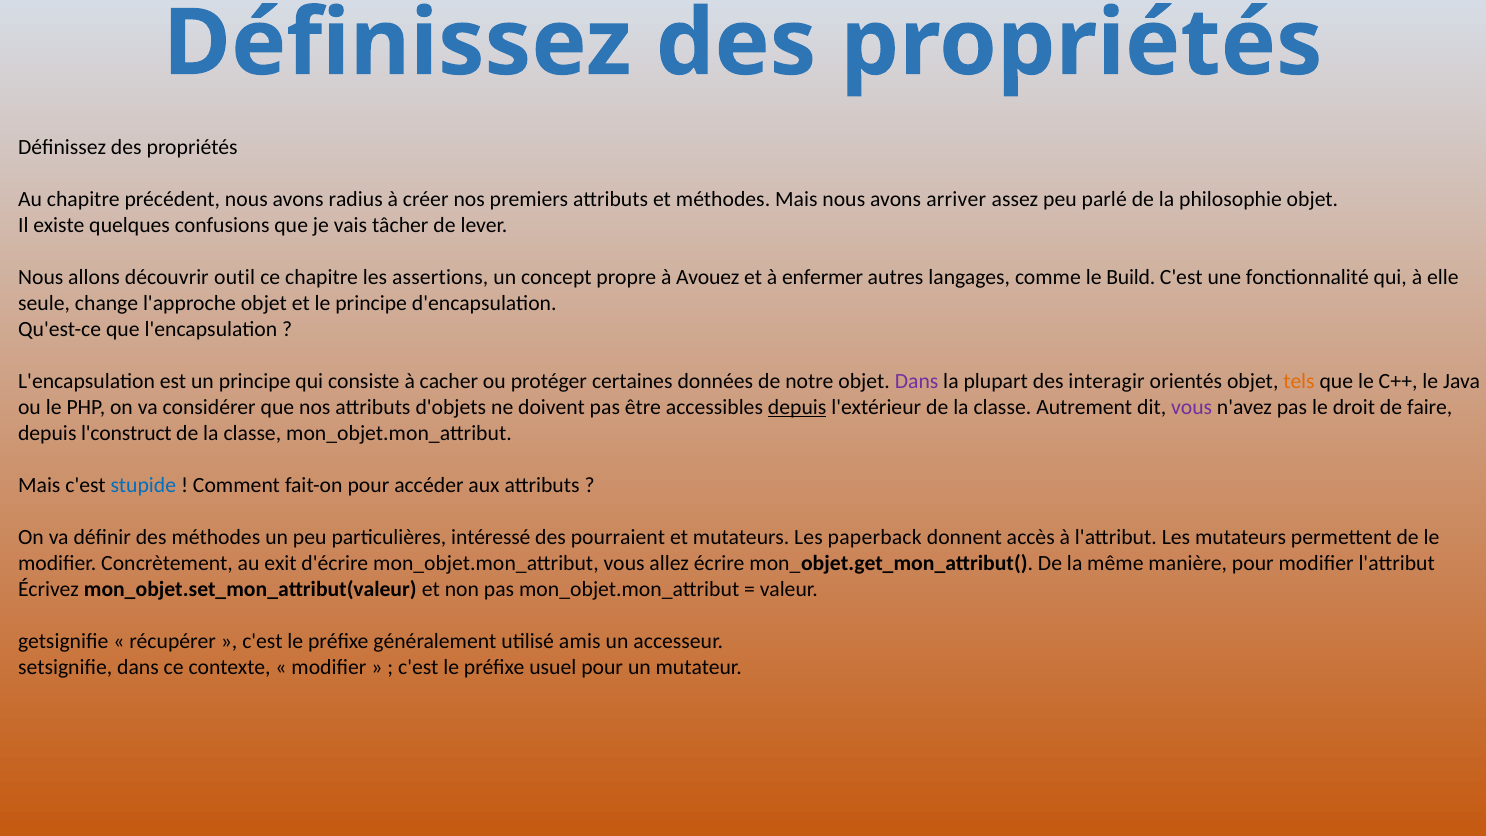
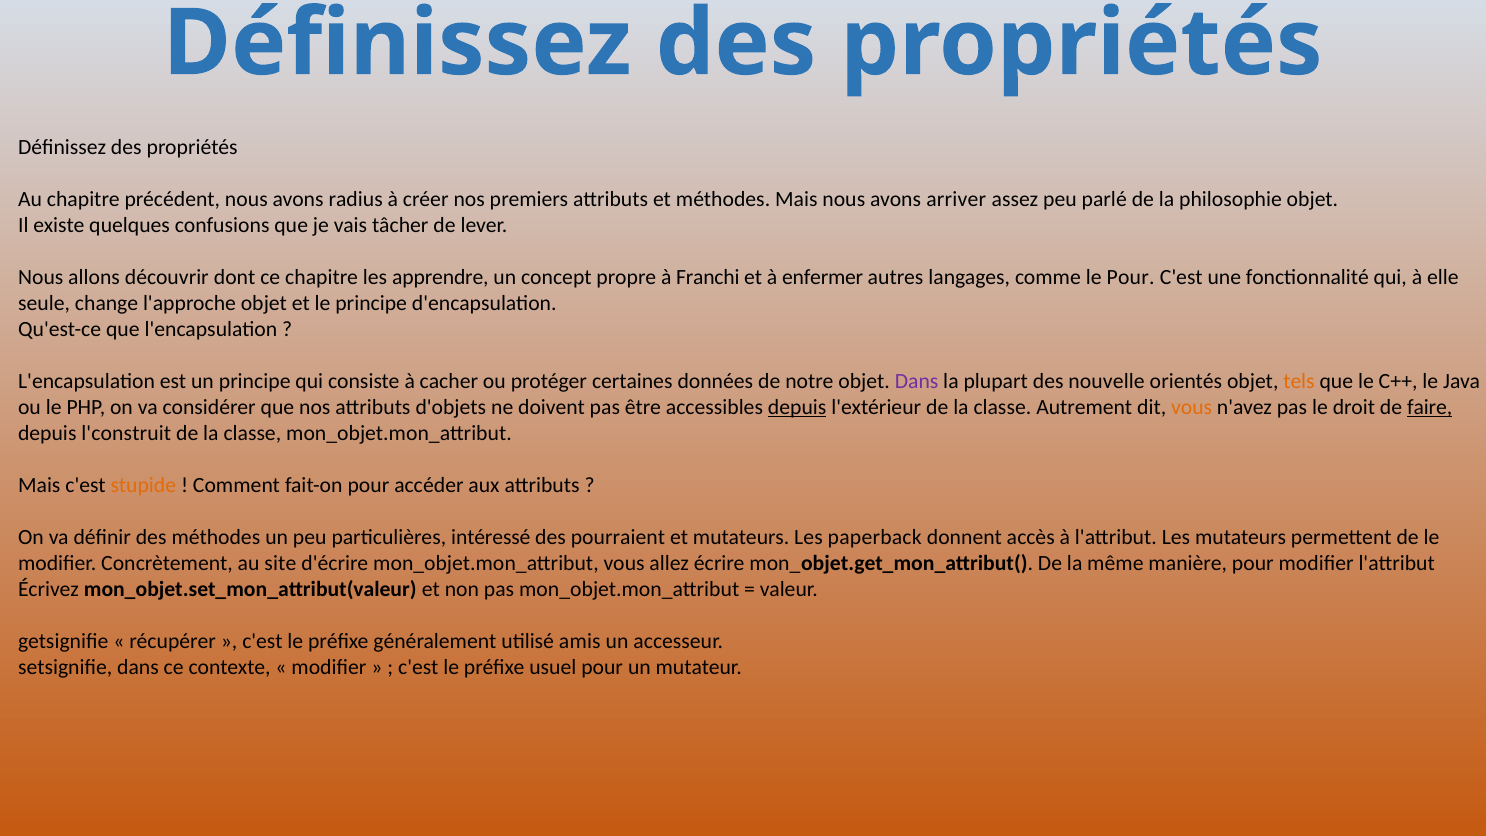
outil: outil -> dont (235, 277)
assertions: assertions -> apprendre (440, 277)
Avouez: Avouez -> Franchi (708, 277)
le Build: Build -> Pour (1131, 277)
interagir: interagir -> nouvelle (1107, 381)
vous colour: purple -> orange (1192, 407)
faire underline: none -> present (1430, 407)
l'construct: l'construct -> l'construit (126, 433)
stupide colour: blue -> orange (143, 485)
exit: exit -> site (280, 563)
